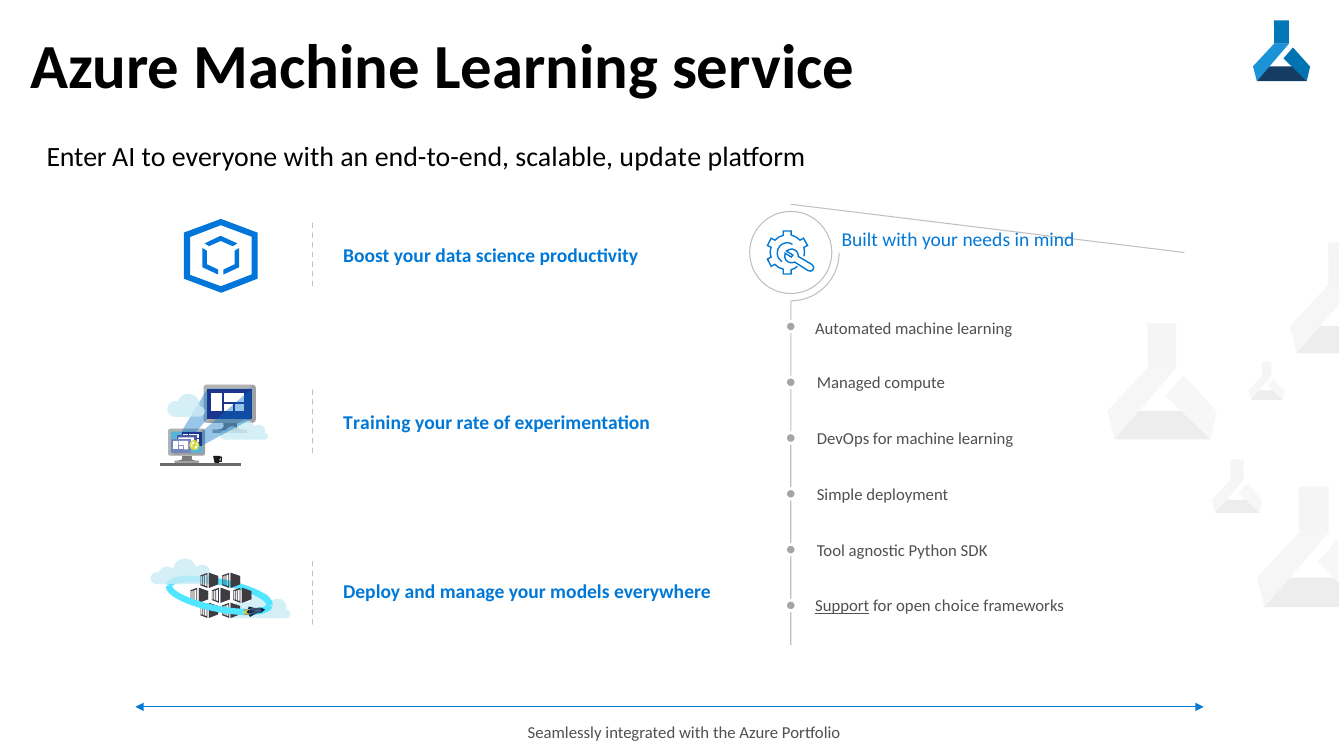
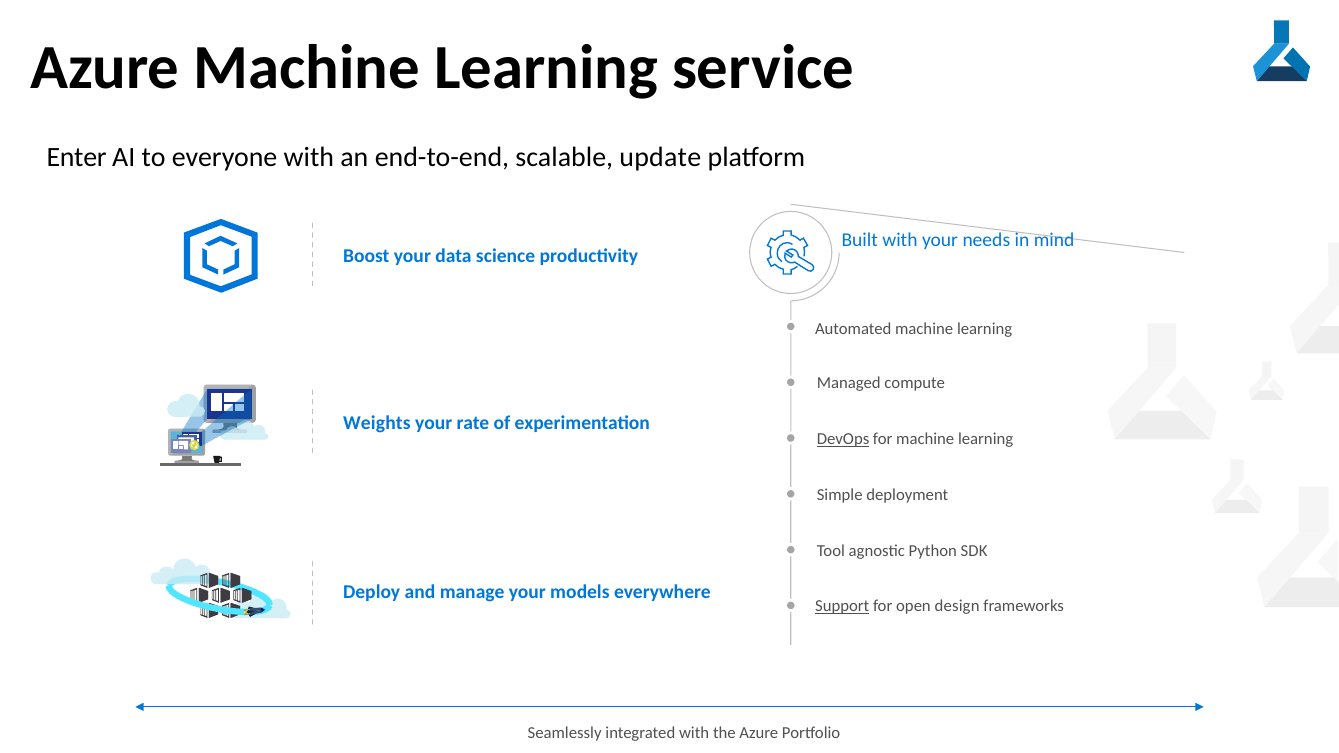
Training: Training -> Weights (377, 423)
DevOps underline: none -> present (843, 439)
choice: choice -> design (957, 607)
